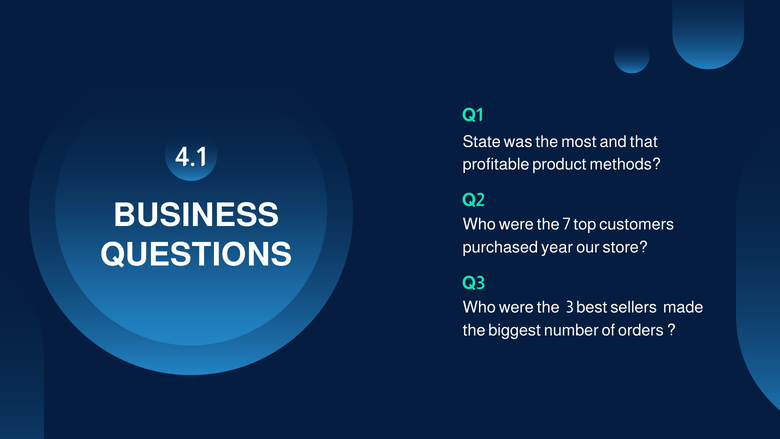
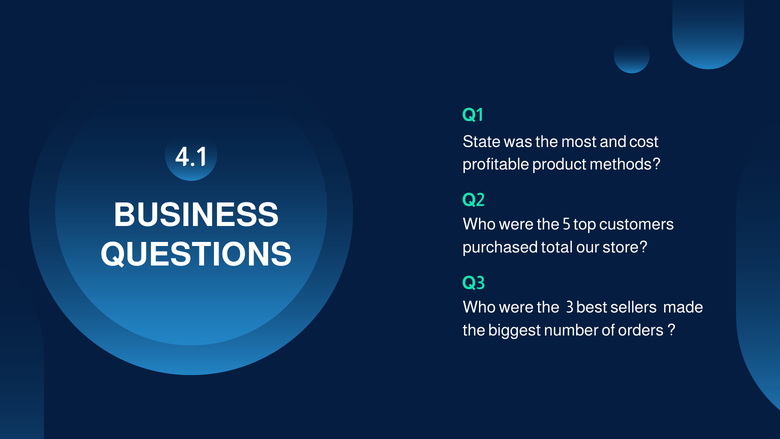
that: that -> cost (644, 142)
7: 7 -> 5 (567, 224)
year: year -> total (557, 247)
